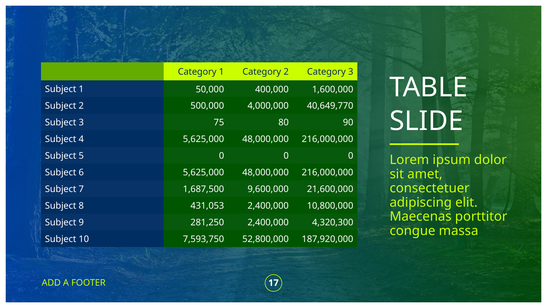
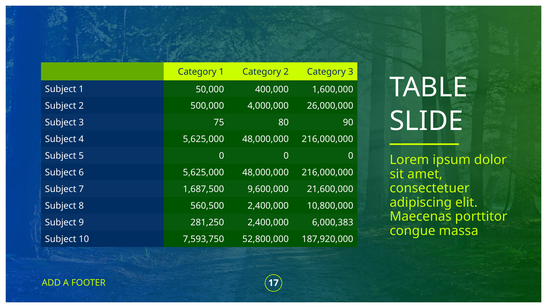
40,649,770: 40,649,770 -> 26,000,000 (330, 106)
431,053: 431,053 -> 560,500 (207, 206)
4,320,300: 4,320,300 -> 6,000,383 (333, 222)
